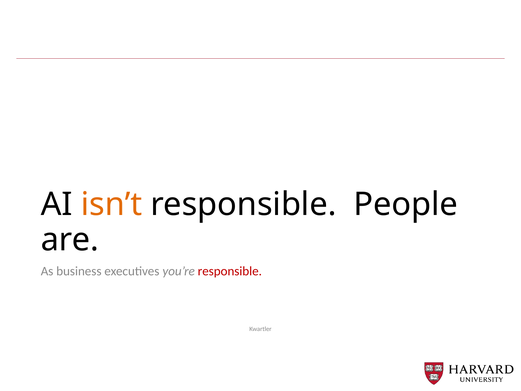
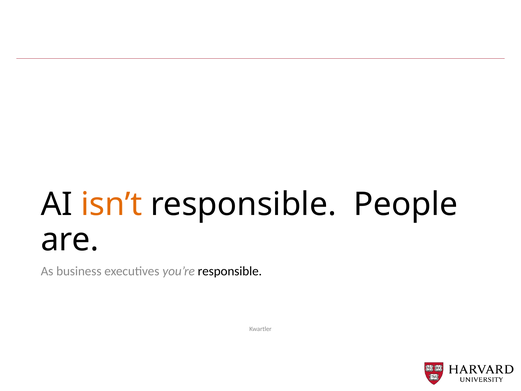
responsible colour: red -> black (230, 271)
